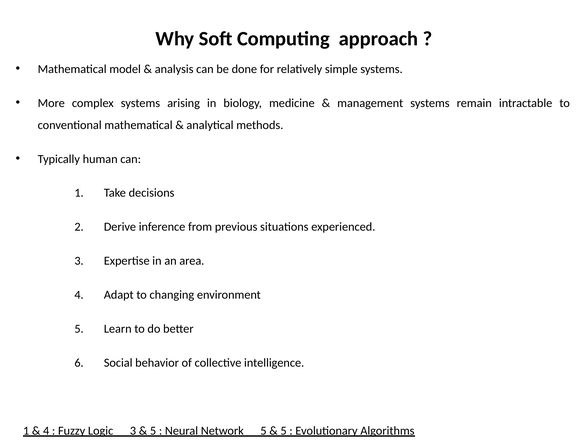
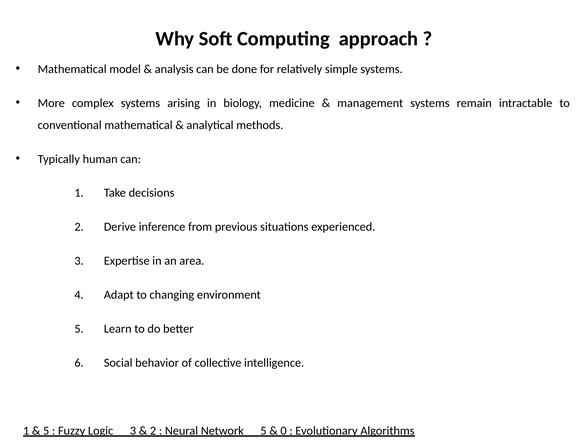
4: 4 -> 5 (46, 431)
5: 5 -> 2 (153, 431)
5: 5 -> 0 (284, 431)
